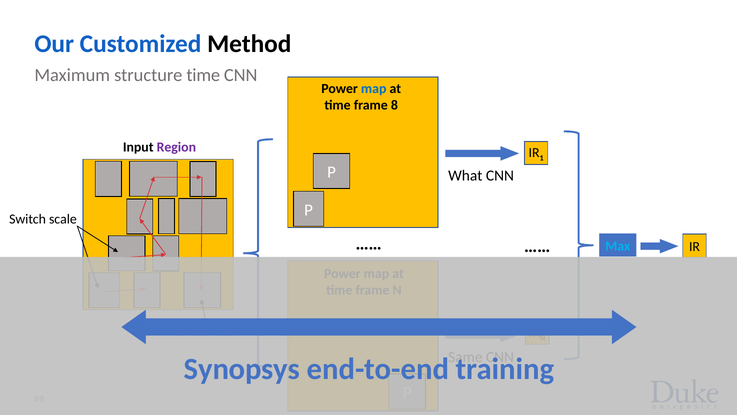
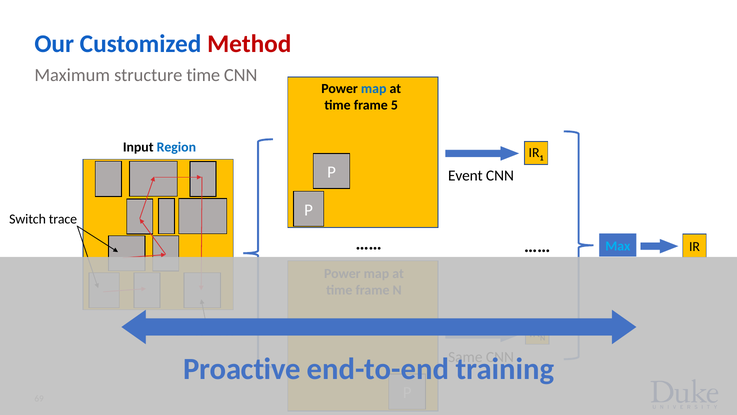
Method colour: black -> red (249, 44)
8: 8 -> 5 (394, 105)
Region colour: purple -> blue (176, 147)
What: What -> Event (465, 176)
scale: scale -> trace (63, 219)
Synopsys: Synopsys -> Proactive (242, 369)
